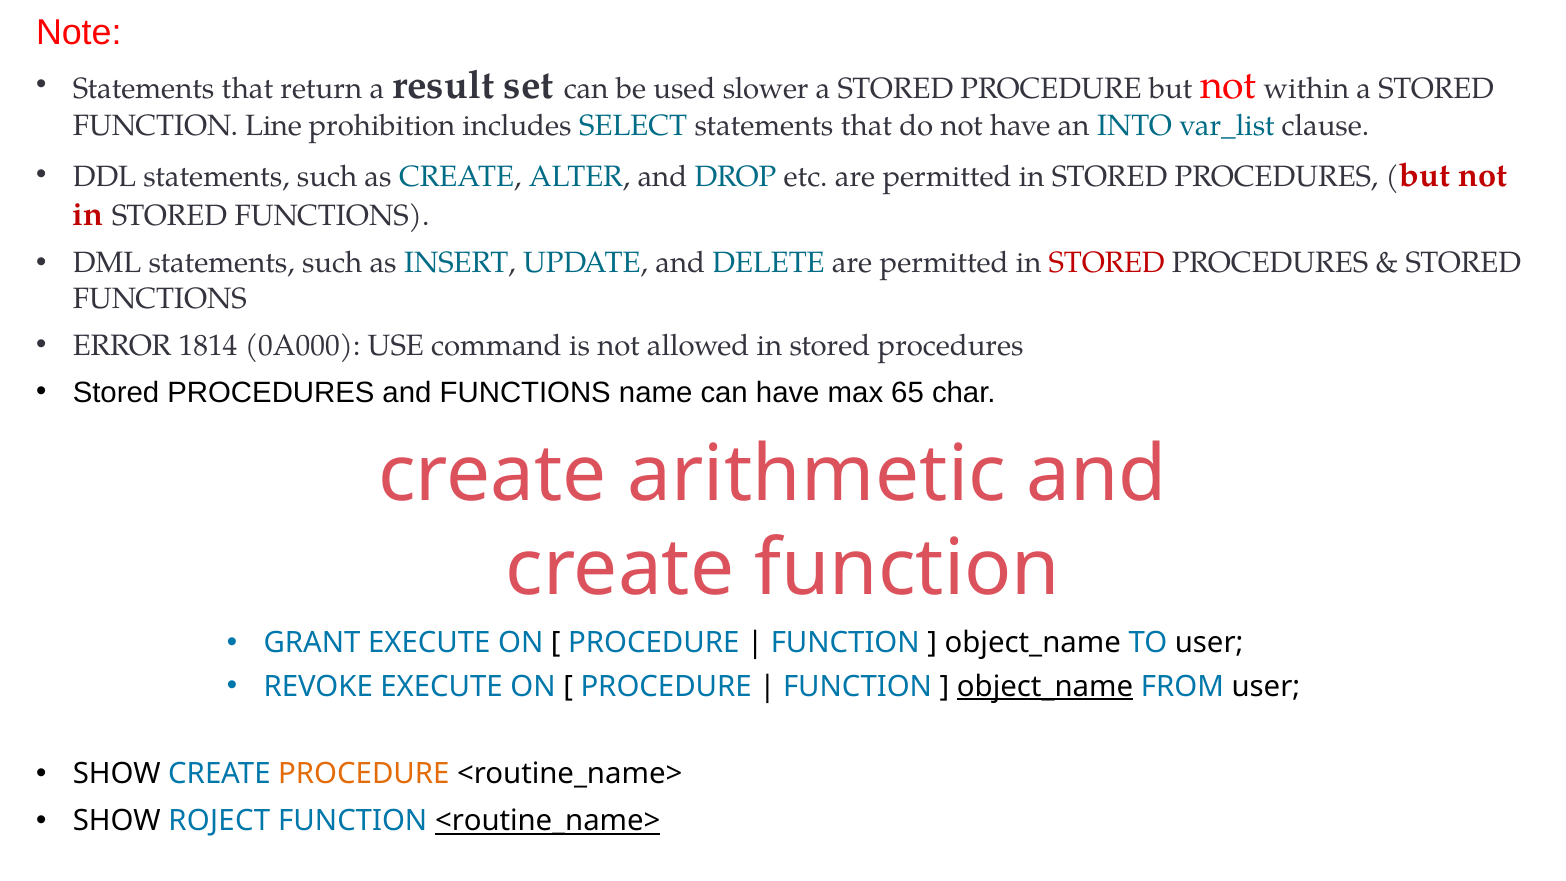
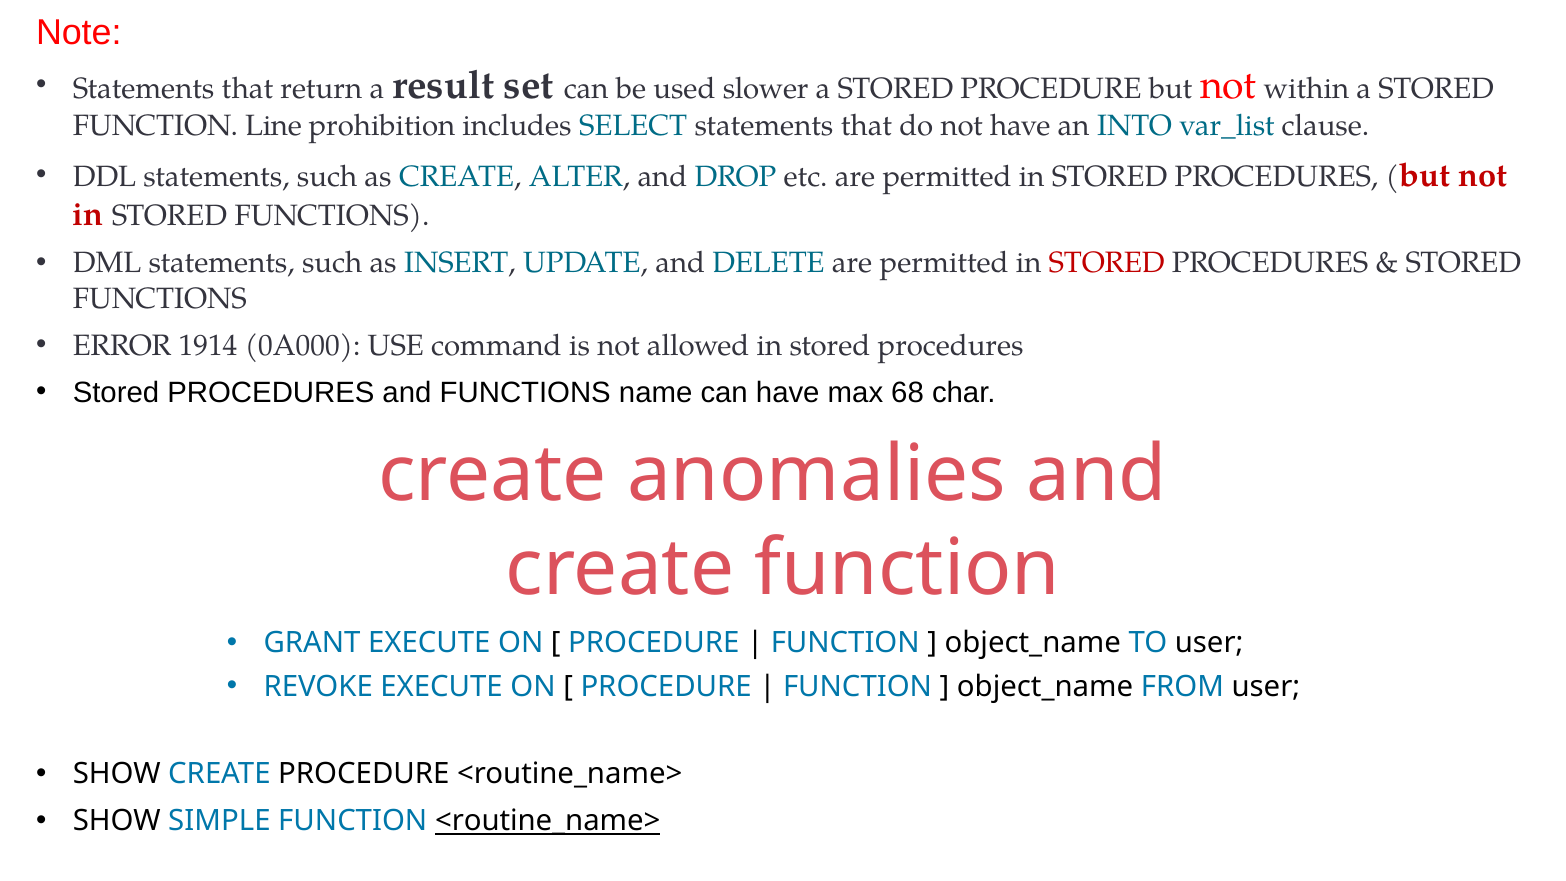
1814: 1814 -> 1914 (208, 345)
65: 65 -> 68 (908, 392)
arithmetic: arithmetic -> anomalies (817, 475)
object_name underline: present -> none (1045, 686)
PROCEDURE colour: orange -> black (364, 774)
ROJECT: ROJECT -> SIMPLE (219, 821)
